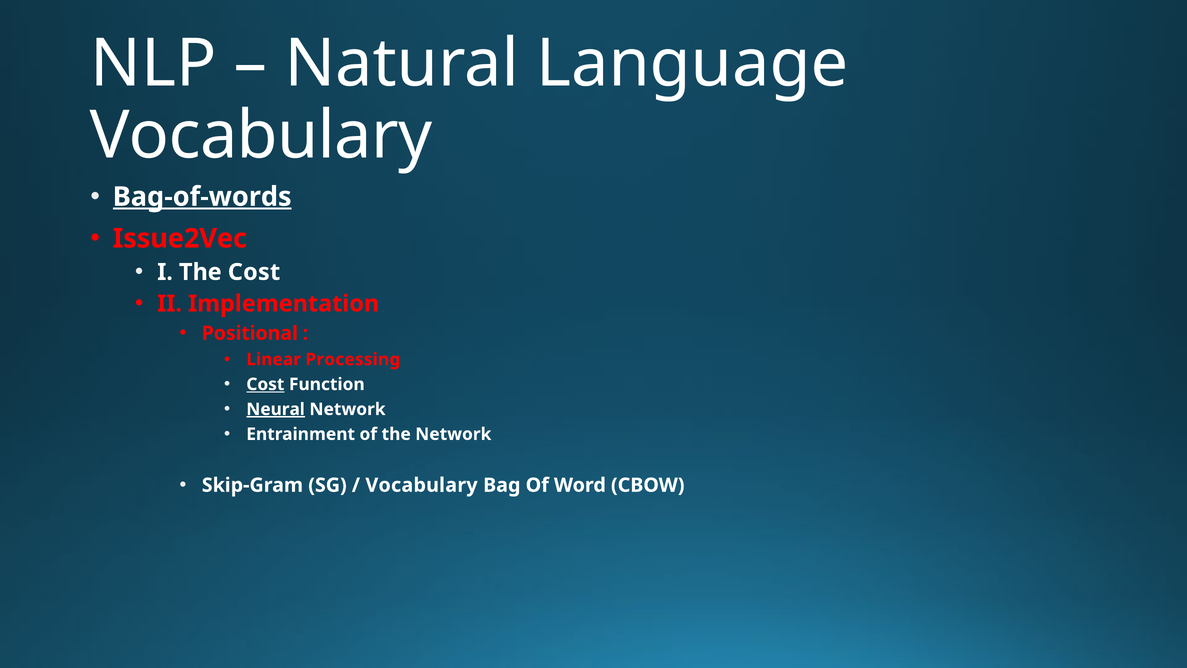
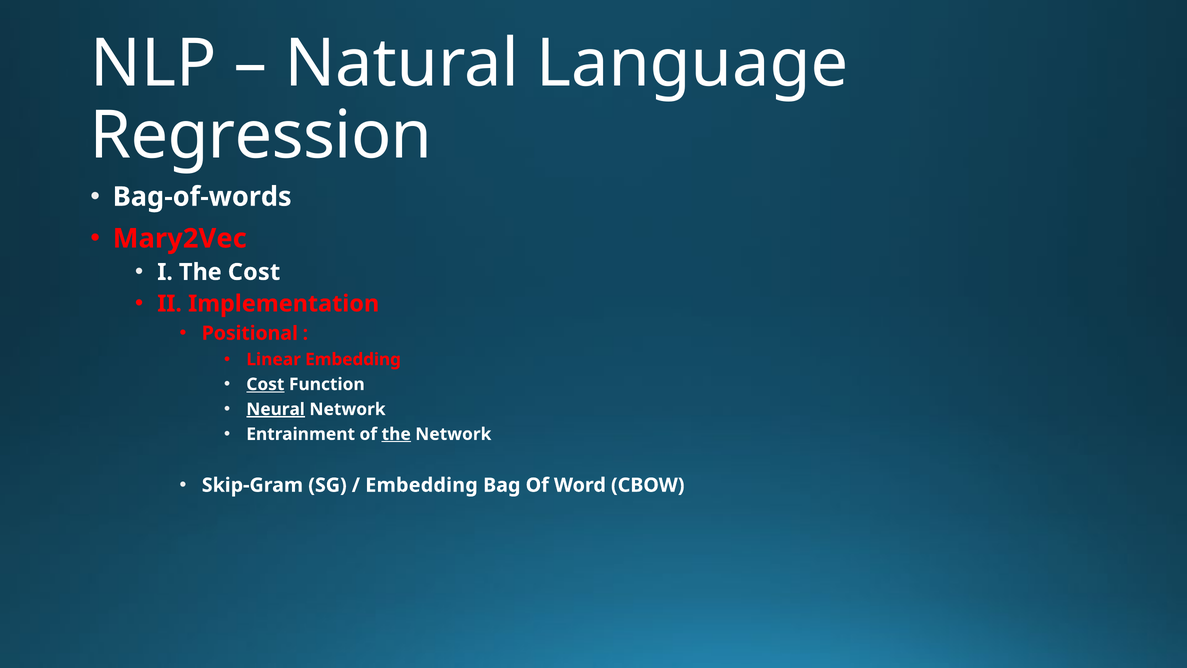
Vocabulary: Vocabulary -> Regression (261, 136)
Bag-of-words underline: present -> none (202, 197)
Issue2Vec: Issue2Vec -> Mary2Vec (180, 238)
Linear Processing: Processing -> Embedding (353, 359)
the underline: none -> present (396, 434)
Vocabulary: Vocabulary -> Embedding (422, 485)
